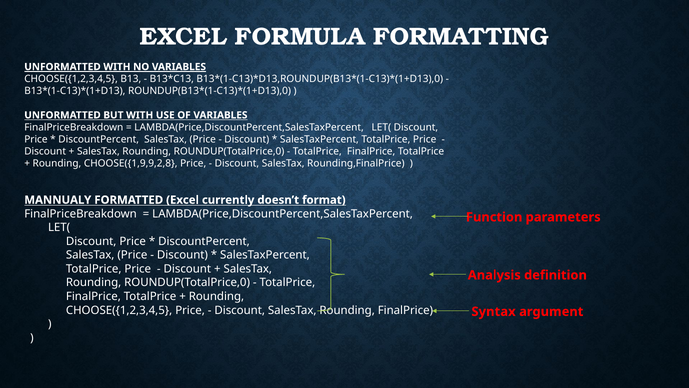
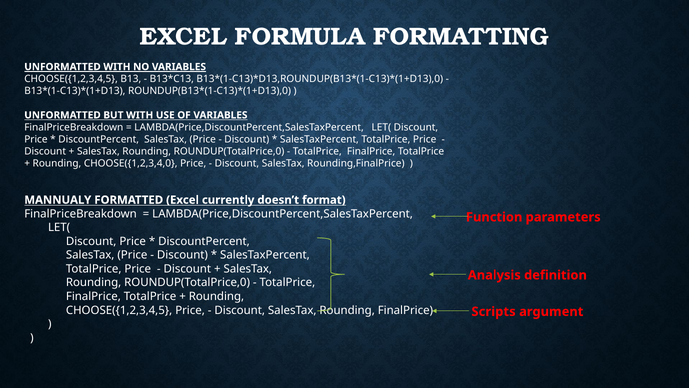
CHOOSE({1,9,9,2,8: CHOOSE({1,9,9,2,8 -> CHOOSE({1,2,3,4,0 (131, 163)
Syntax: Syntax -> Scripts (494, 311)
